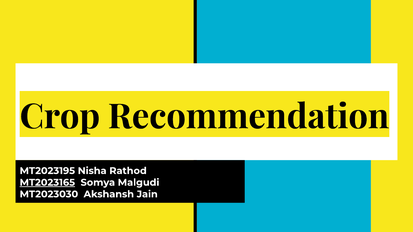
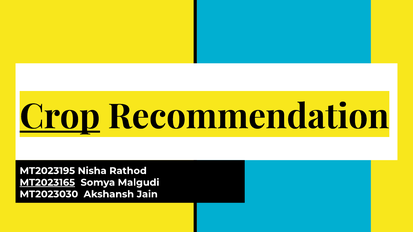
Crop underline: none -> present (60, 117)
